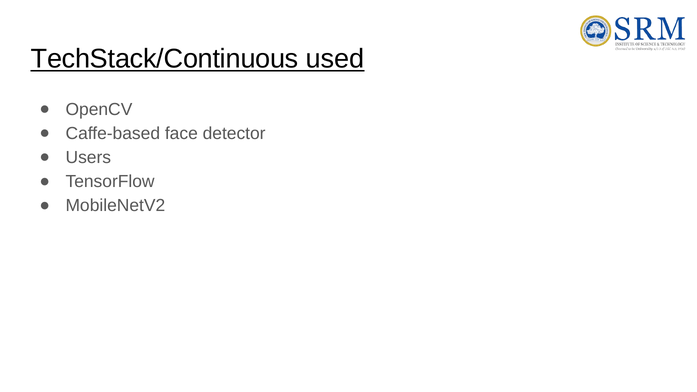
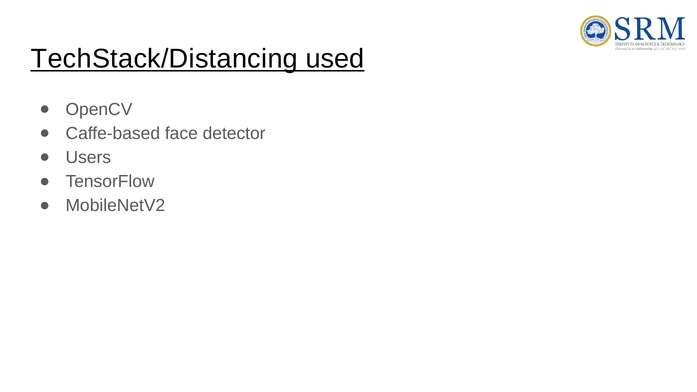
TechStack/Continuous: TechStack/Continuous -> TechStack/Distancing (164, 59)
